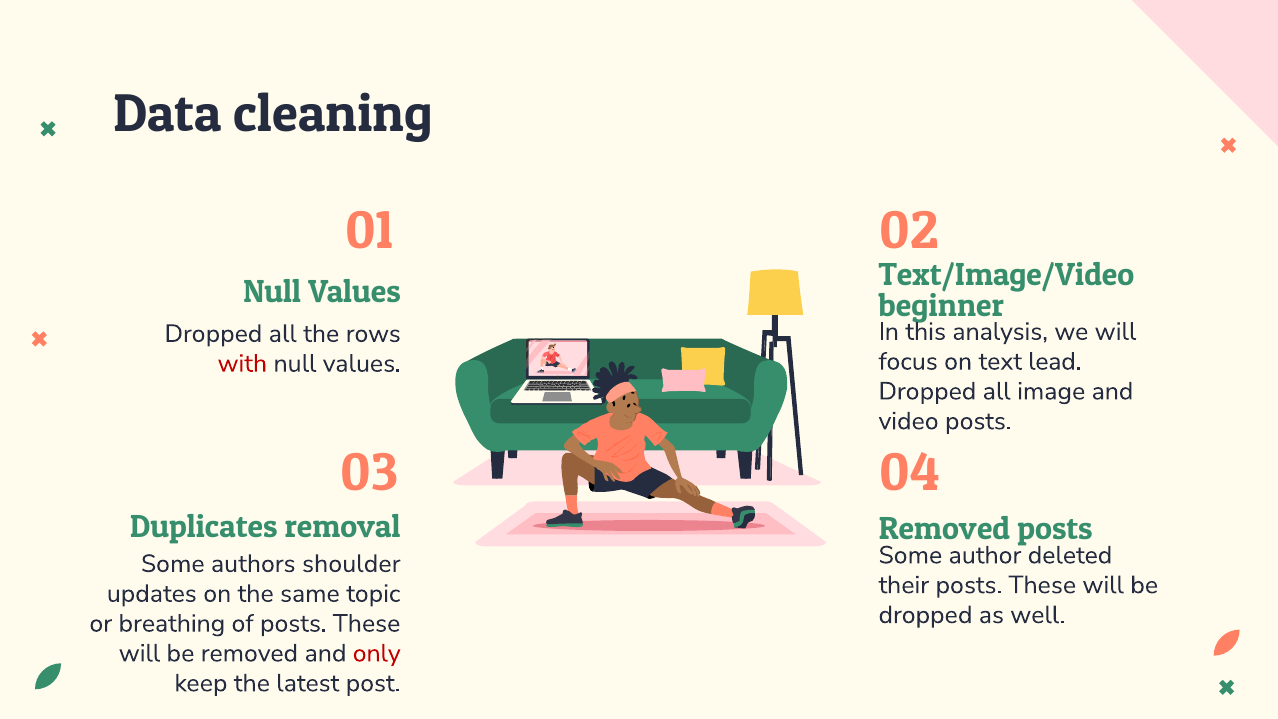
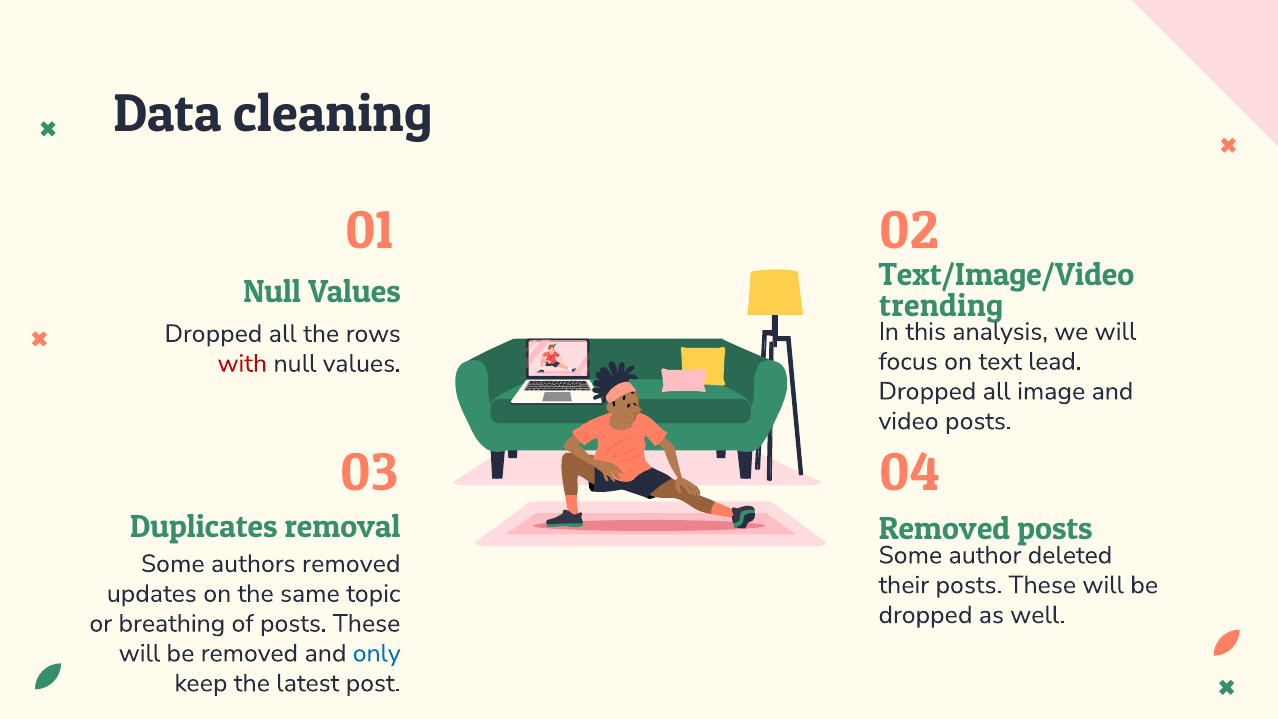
beginner: beginner -> trending (941, 306)
authors shoulder: shoulder -> removed (351, 564)
only colour: red -> blue (377, 653)
